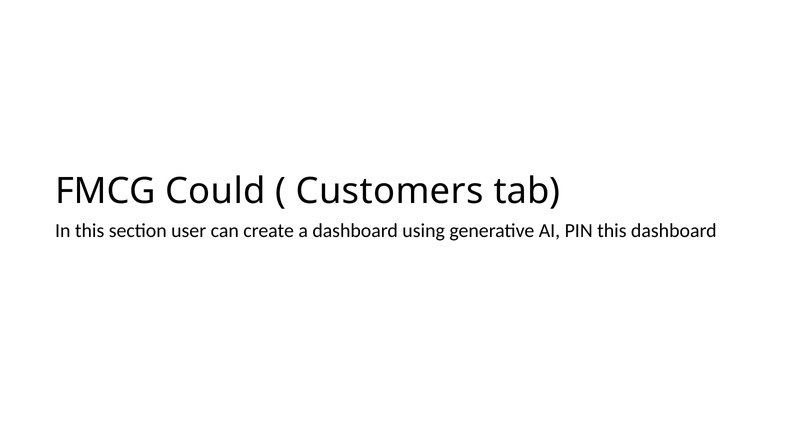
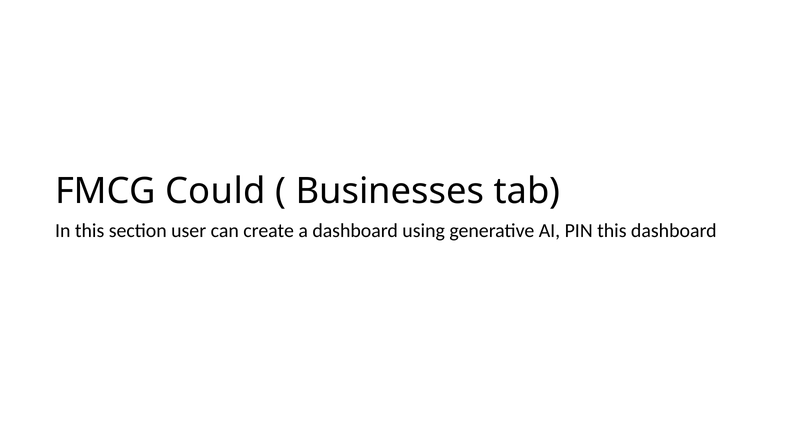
Customers: Customers -> Businesses (390, 191)
